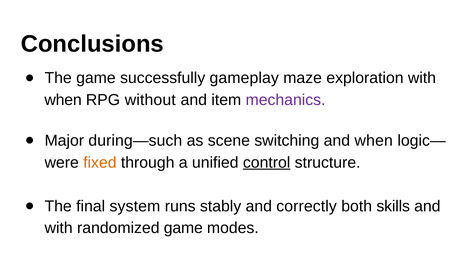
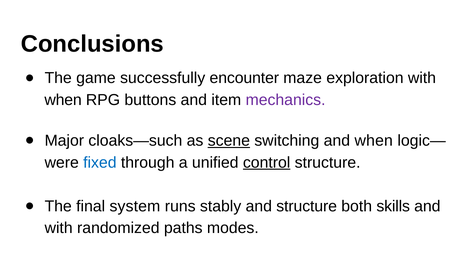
gameplay: gameplay -> encounter (244, 78)
without: without -> buttons (150, 100)
during—such: during—such -> cloaks—such (135, 140)
scene underline: none -> present (229, 140)
fixed colour: orange -> blue (100, 162)
and correctly: correctly -> structure (307, 206)
randomized game: game -> paths (183, 228)
